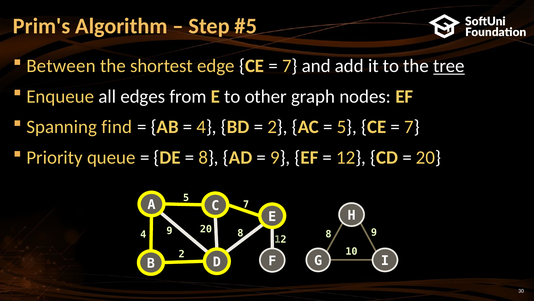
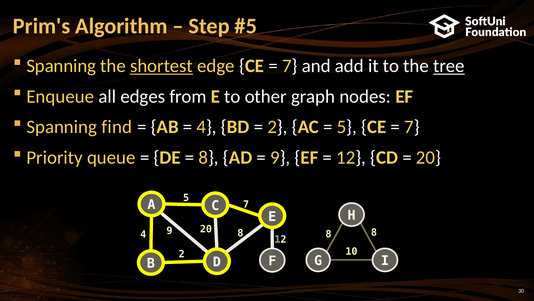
Between: Between -> Spanning (61, 66)
shortest underline: none -> present (161, 66)
8 9: 9 -> 8 (374, 232)
